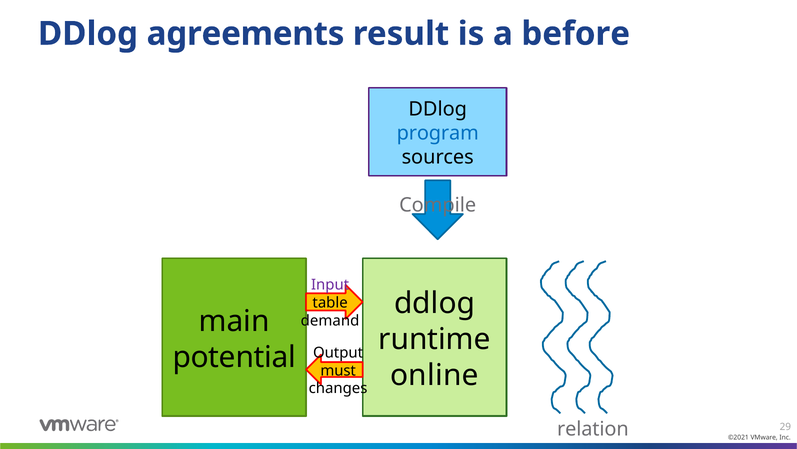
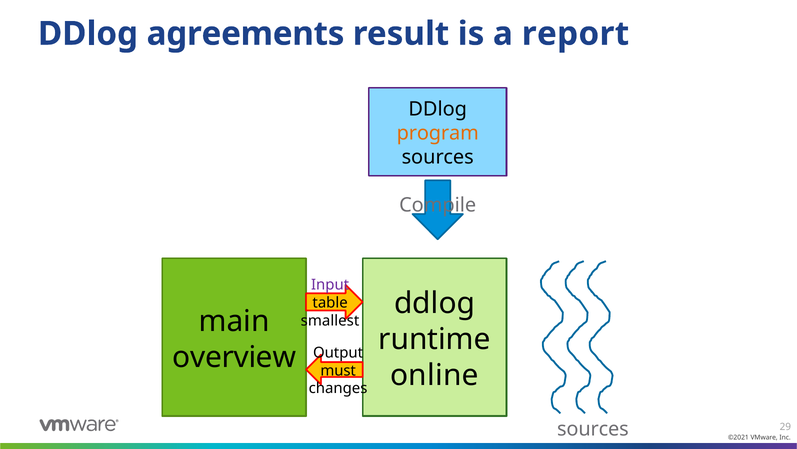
before: before -> report (575, 34)
program colour: blue -> orange (438, 133)
demand: demand -> smallest (330, 321)
potential: potential -> overview (234, 357)
relation: relation -> sources (593, 429)
